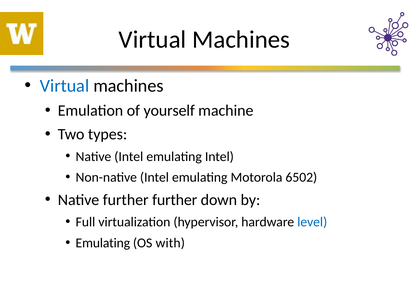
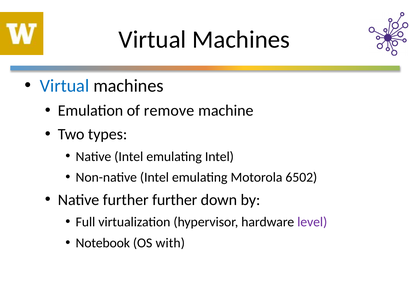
yourself: yourself -> remove (169, 111)
level colour: blue -> purple (312, 222)
Emulating: Emulating -> Notebook (103, 243)
